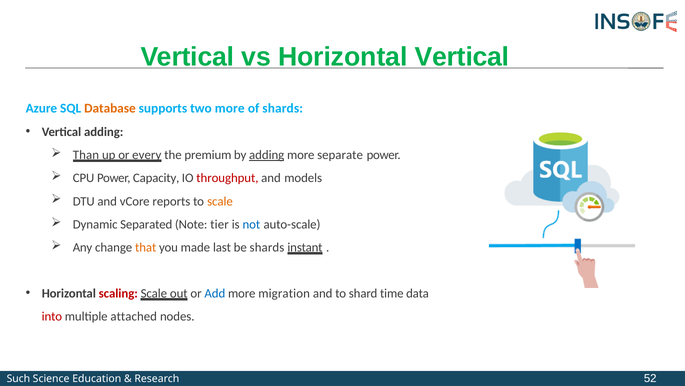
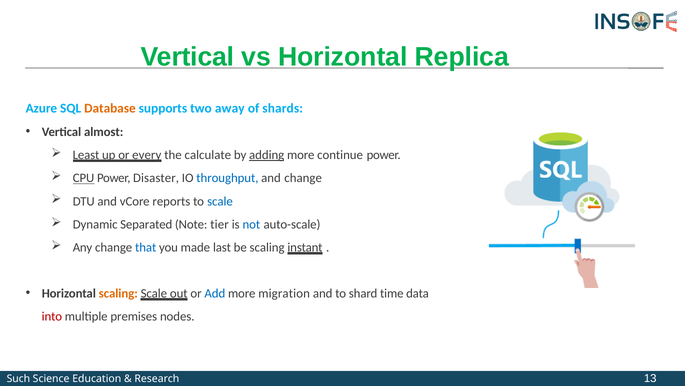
Horizontal Vertical: Vertical -> Replica (462, 57)
two more: more -> away (230, 108)
Vertical adding: adding -> almost (104, 132)
Than: Than -> Least (86, 155)
premium: premium -> calculate (208, 155)
separate: separate -> continue (340, 155)
CPU underline: none -> present (84, 178)
Capacity: Capacity -> Disaster (156, 178)
throughput colour: red -> blue (227, 178)
and models: models -> change (303, 178)
scale colour: orange -> blue (220, 201)
that colour: orange -> blue (146, 247)
be shards: shards -> scaling (267, 247)
scaling colour: red -> orange (118, 293)
attached: attached -> premises (134, 316)
52: 52 -> 13 (650, 378)
